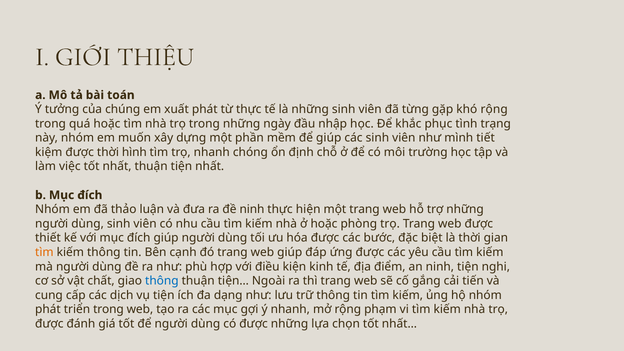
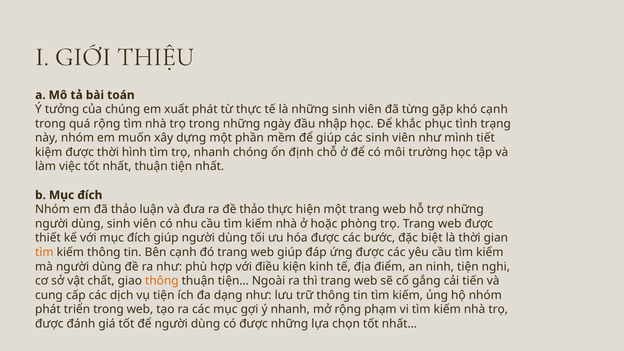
khó rộng: rộng -> cạnh (494, 109)
quá hoặc: hoặc -> rộng (107, 124)
đề ninh: ninh -> thảo (252, 209)
thông colour: blue -> orange (162, 281)
